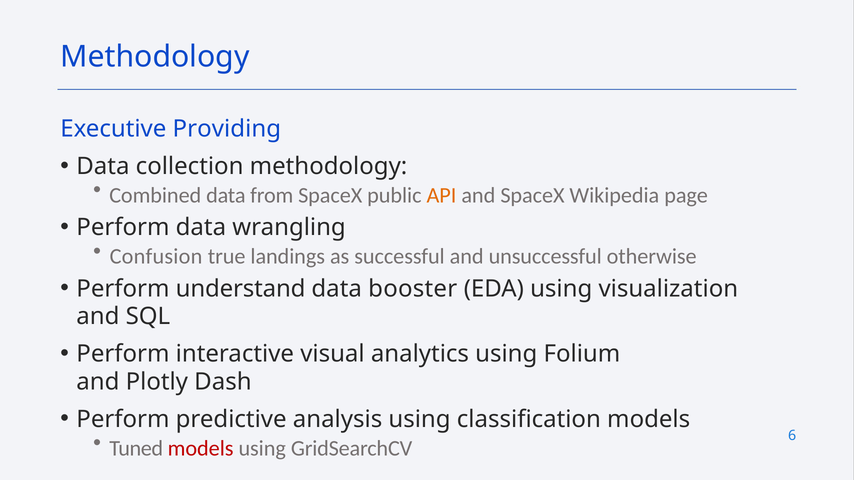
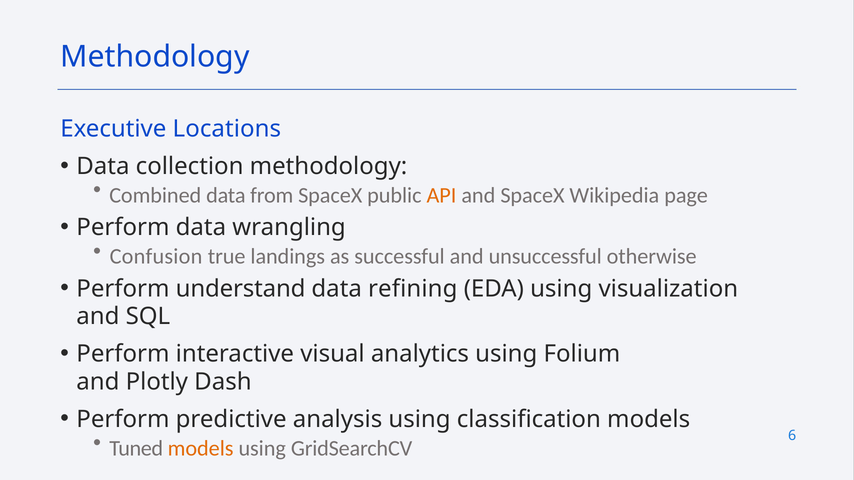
Providing: Providing -> Locations (227, 129)
booster: booster -> refining (413, 289)
models colour: red -> orange (201, 449)
